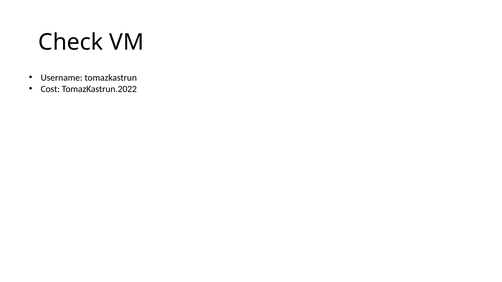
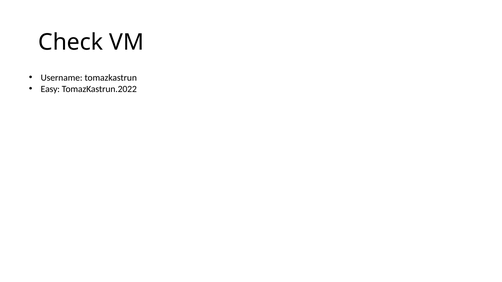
Cost: Cost -> Easy (50, 89)
